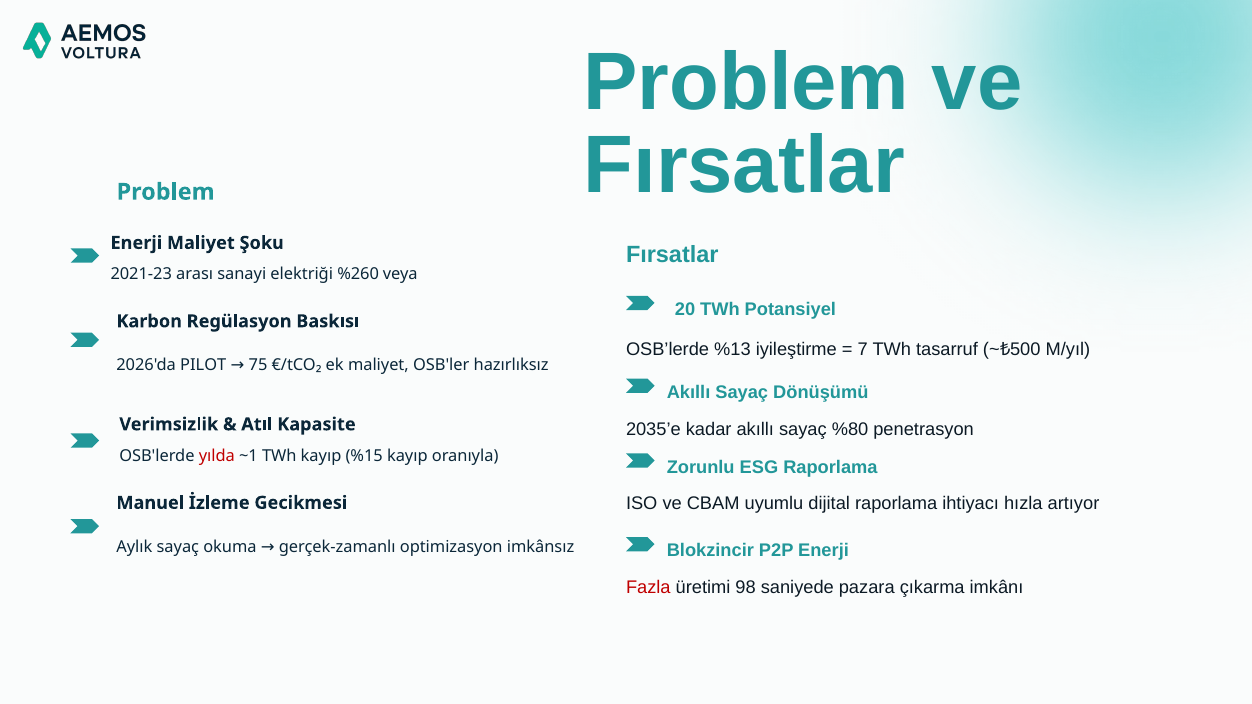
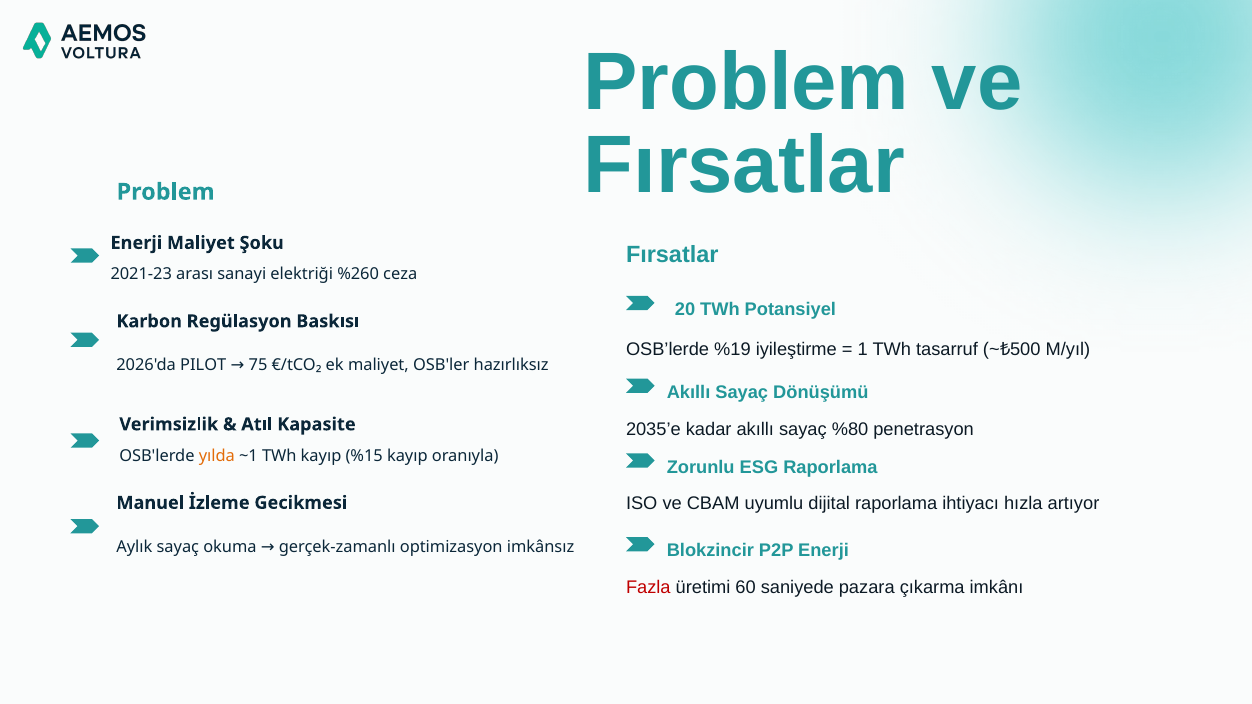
veya: veya -> ceza (400, 275)
%13: %13 -> %19 (732, 349)
7: 7 -> 1 (863, 349)
yılda colour: red -> orange (217, 456)
98: 98 -> 60 (746, 588)
